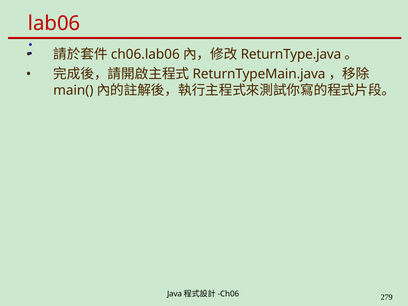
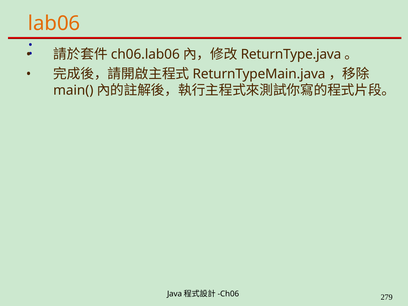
lab06 colour: red -> orange (54, 23)
